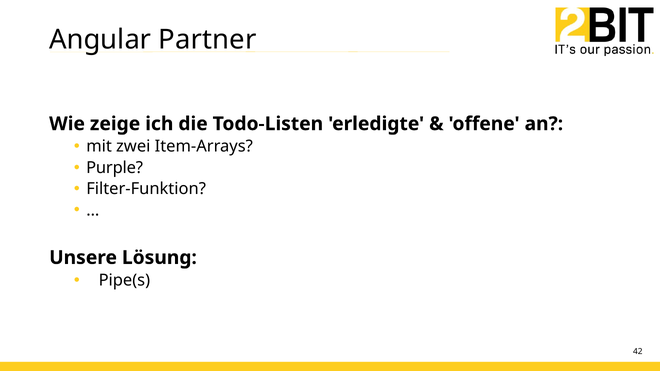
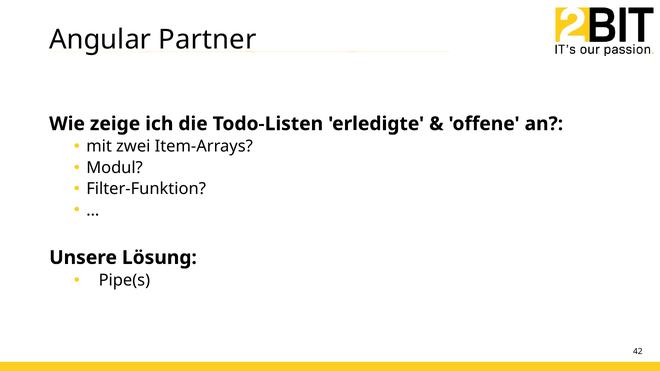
Purple: Purple -> Modul (115, 168)
